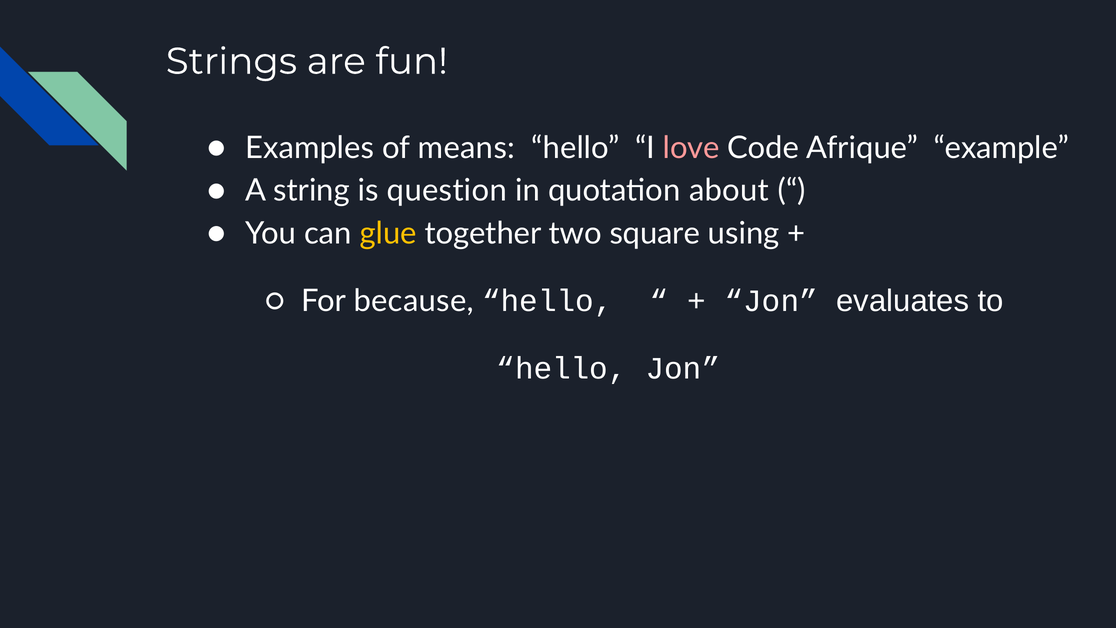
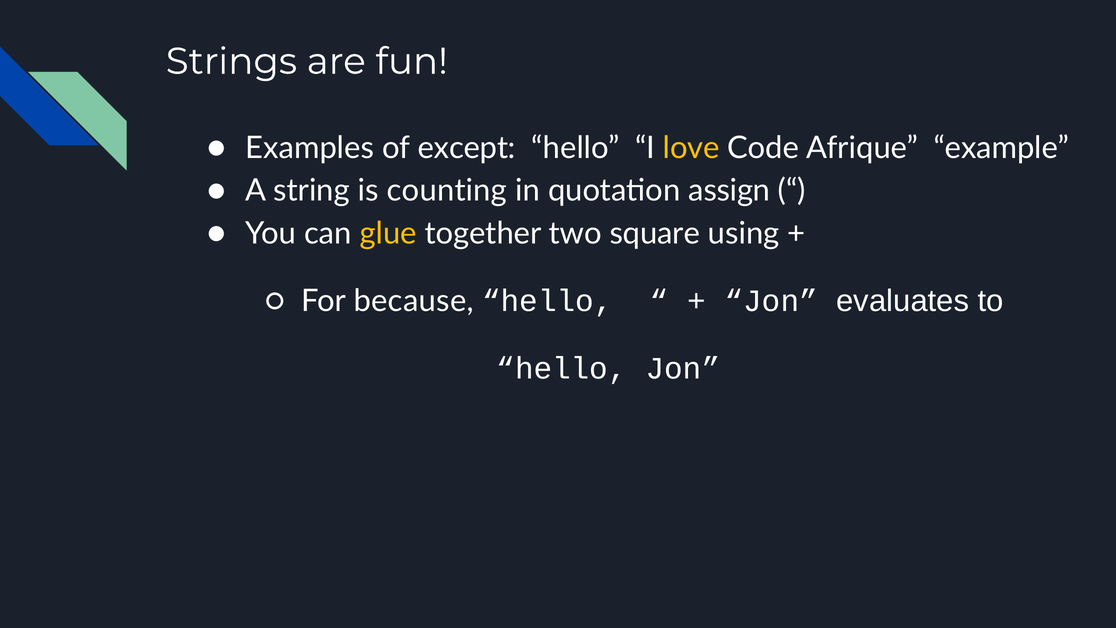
means: means -> except (467, 148)
love colour: pink -> yellow (691, 148)
question: question -> counting (447, 191)
about: about -> assign (729, 191)
